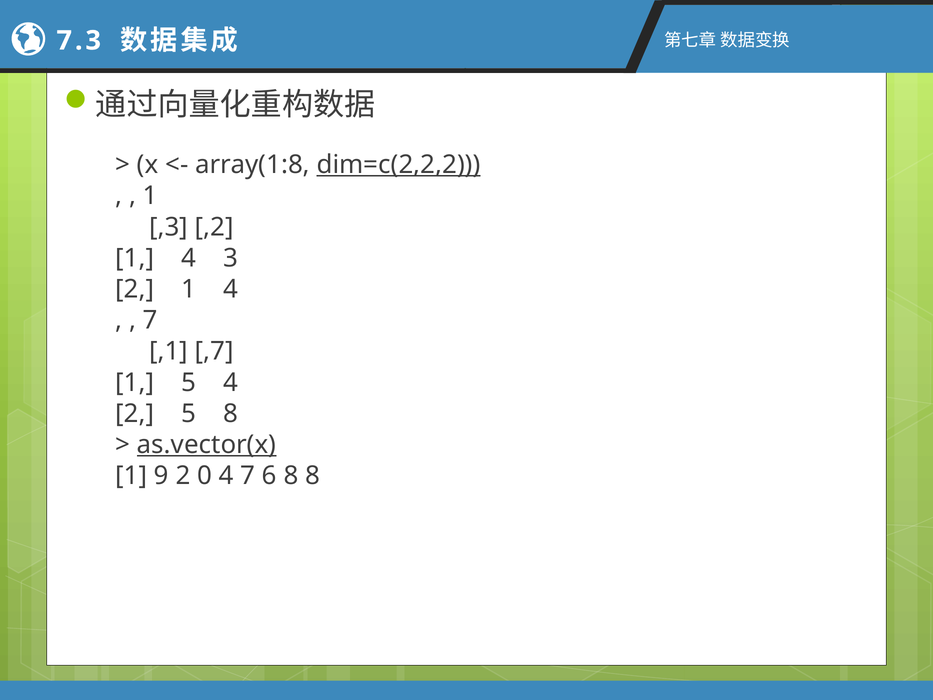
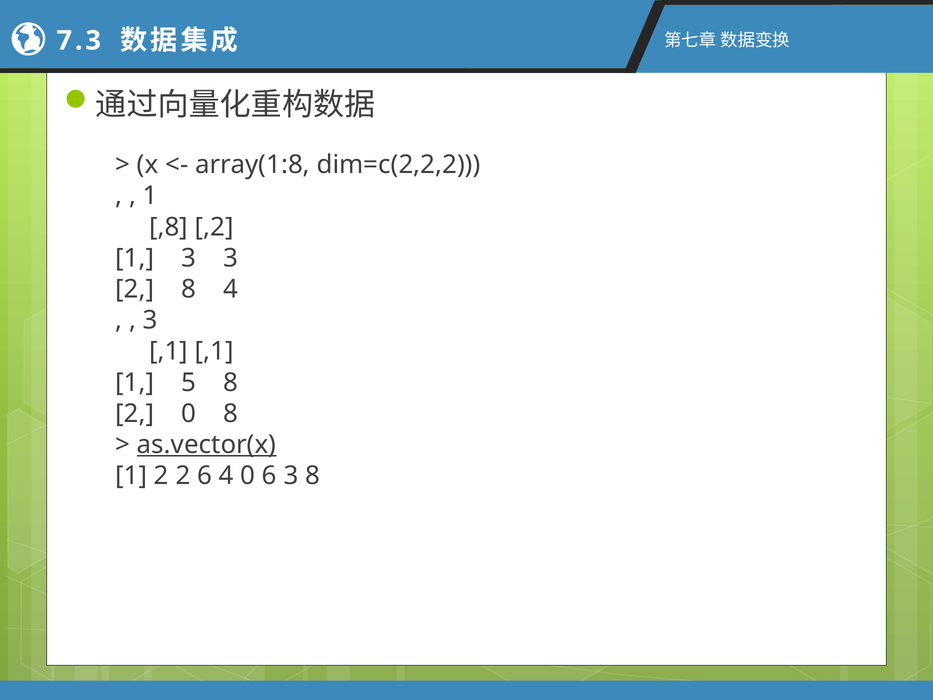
dim=c(2,2,2 underline: present -> none (398, 165)
,3: ,3 -> ,8 (169, 227)
4: 4 -> 3 (189, 258)
2 1: 1 -> 8 (189, 289)
7: 7 -> 3 (150, 320)
,1 ,7: ,7 -> ,1 (214, 351)
5 4: 4 -> 8 (231, 382)
2 5: 5 -> 0 (189, 414)
1 9: 9 -> 2 (161, 476)
2 0: 0 -> 6 (205, 476)
4 7: 7 -> 0 (248, 476)
6 8: 8 -> 3 (291, 476)
